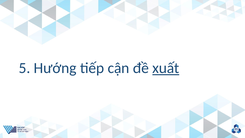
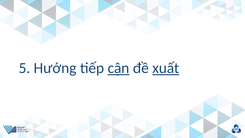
cận underline: none -> present (119, 68)
